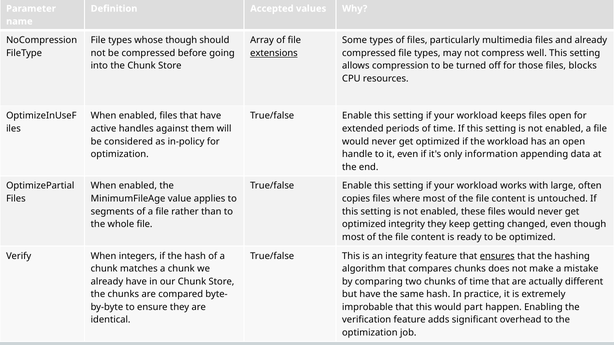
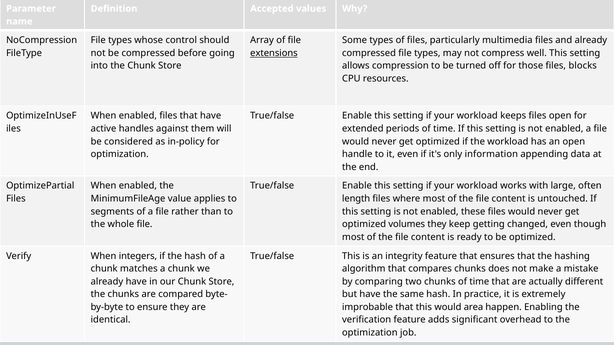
whose though: though -> control (181, 40)
copies: copies -> length (356, 199)
optimized integrity: integrity -> volumes (407, 224)
ensures underline: present -> none (497, 256)
part: part -> area (473, 307)
